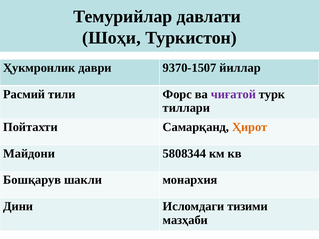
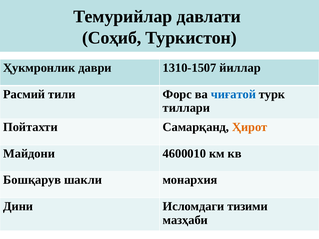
Шоҳи: Шоҳи -> Соҳиб (112, 38)
9370-1507: 9370-1507 -> 1310-1507 (190, 68)
чиғатой colour: purple -> blue (233, 94)
5808344: 5808344 -> 4600010 (184, 154)
